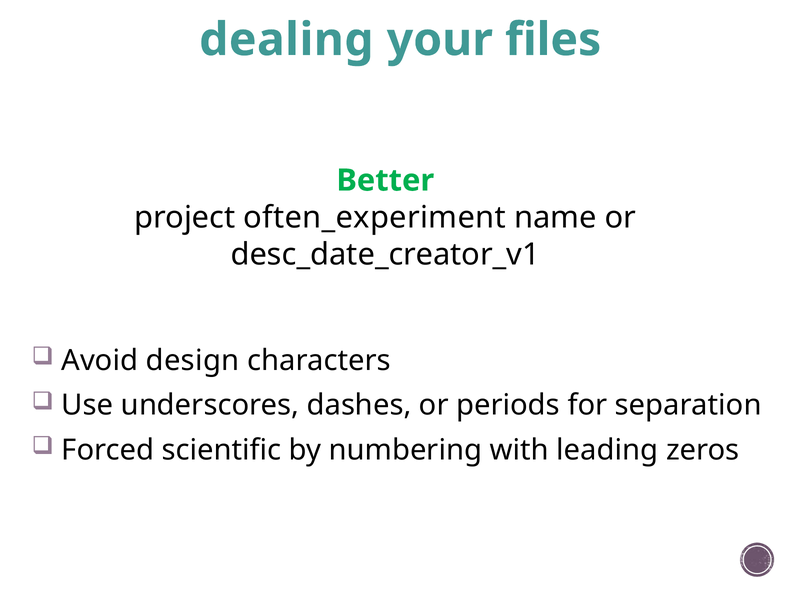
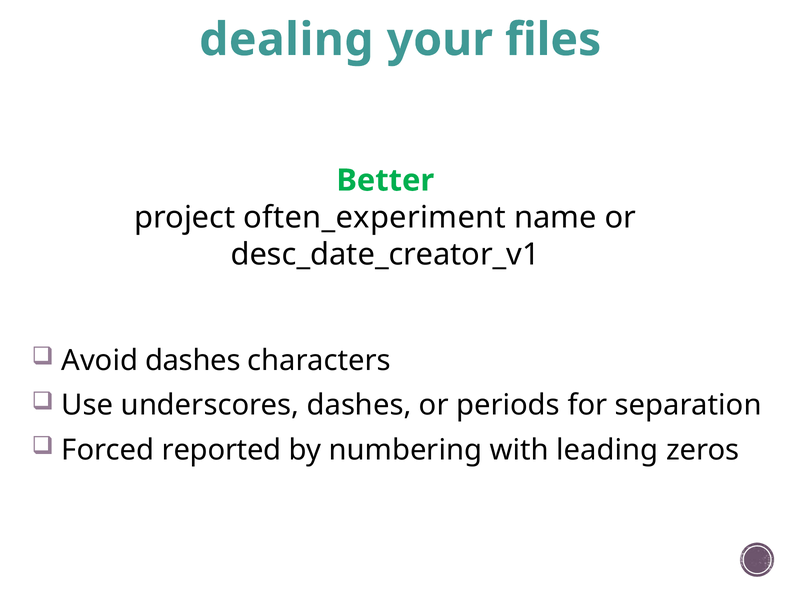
Avoid design: design -> dashes (193, 361)
scientific: scientific -> reported (222, 450)
